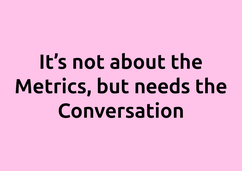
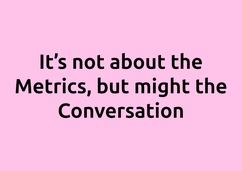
needs: needs -> might (162, 86)
